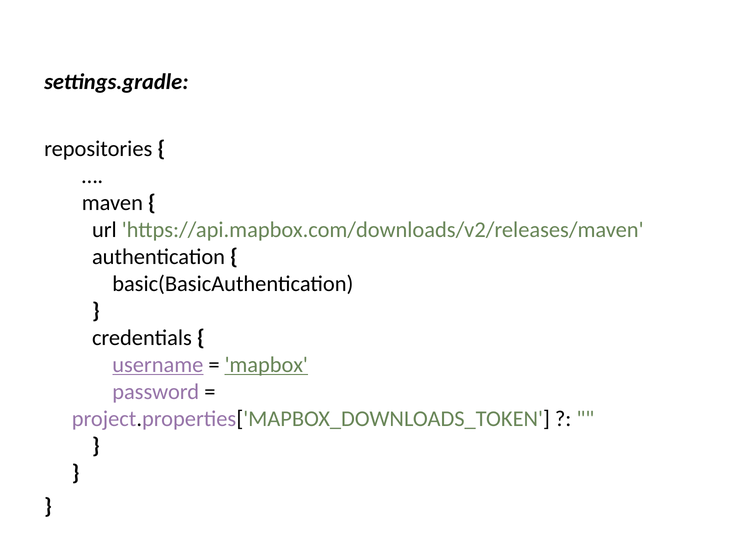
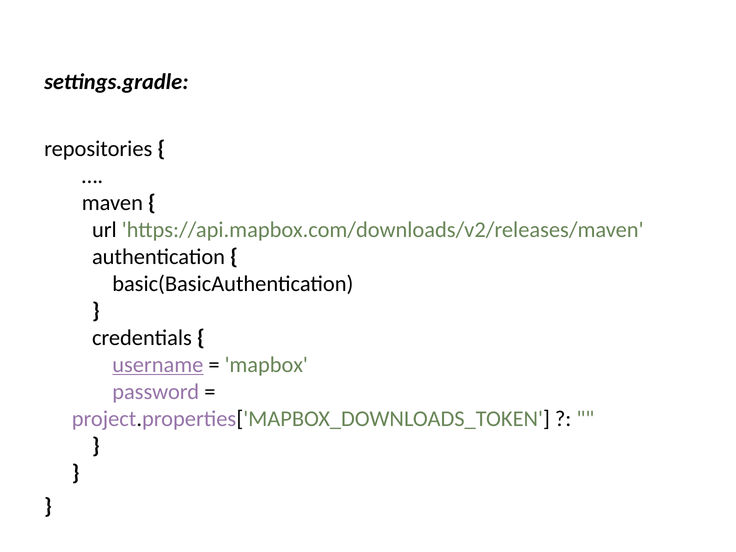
mapbox underline: present -> none (266, 365)
